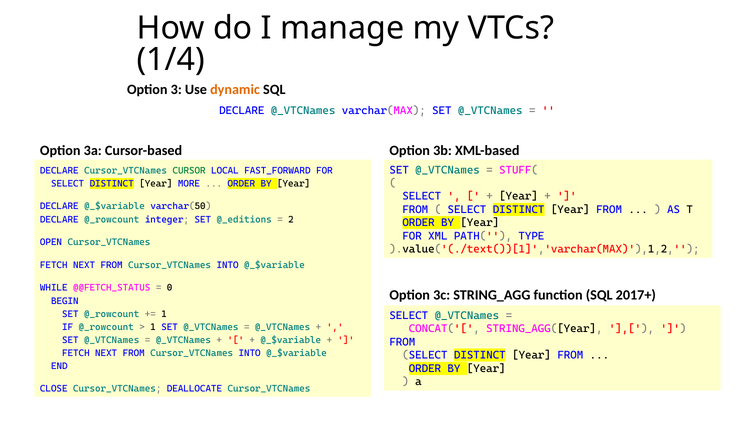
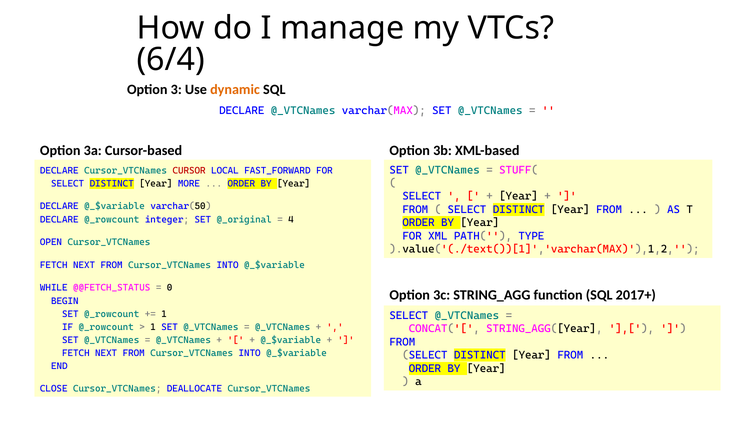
1/4: 1/4 -> 6/4 (171, 60)
CURSOR colour: green -> red (189, 170)
@_editions: @_editions -> @_original (244, 219)
2: 2 -> 4 (291, 219)
